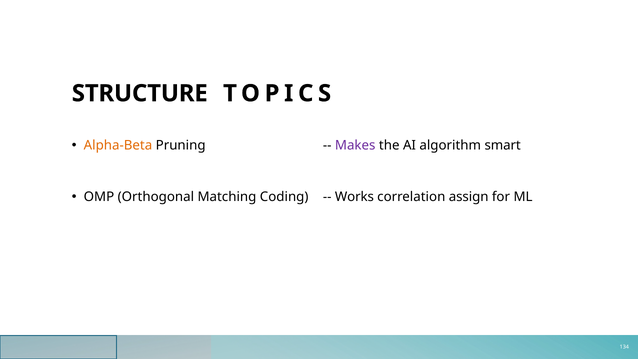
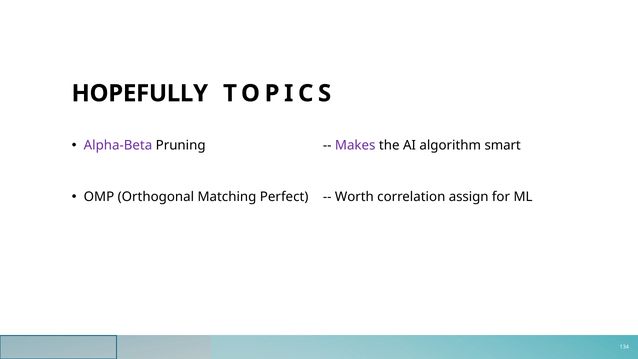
STRUCTURE: STRUCTURE -> HOPEFULLY (140, 93)
Alpha-Beta colour: orange -> purple (118, 145)
Coding: Coding -> Perfect (284, 197)
Works: Works -> Worth (354, 197)
